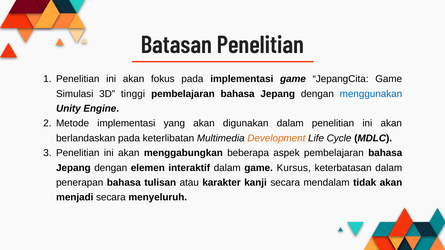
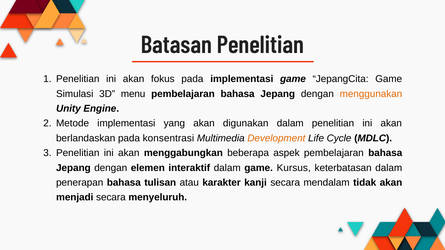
tinggi: tinggi -> menu (133, 94)
menggunakan colour: blue -> orange (371, 94)
keterlibatan: keterlibatan -> konsentrasi (168, 138)
